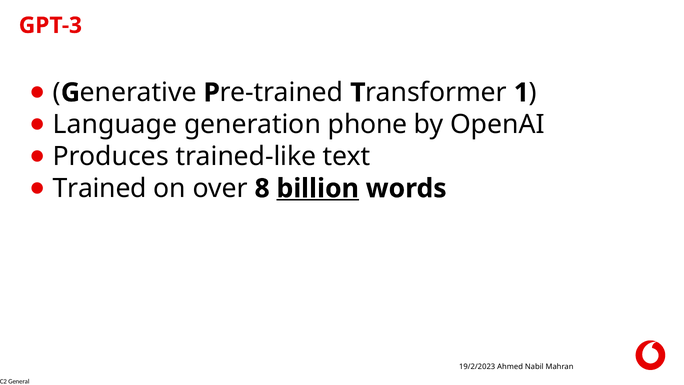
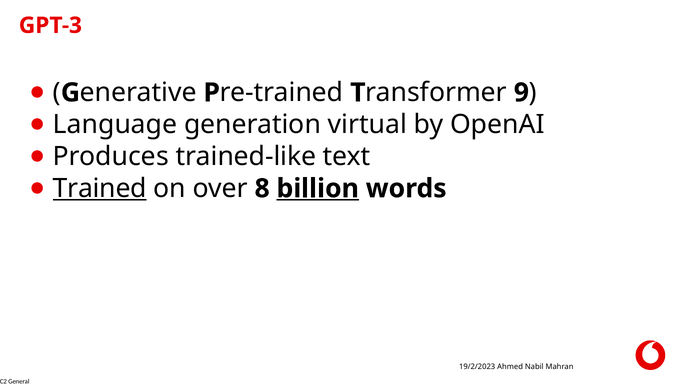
1: 1 -> 9 (521, 93)
phone: phone -> virtual (367, 124)
Trained underline: none -> present (100, 188)
